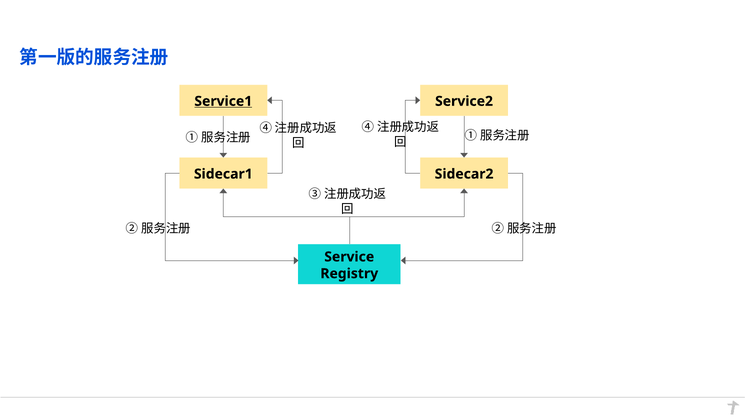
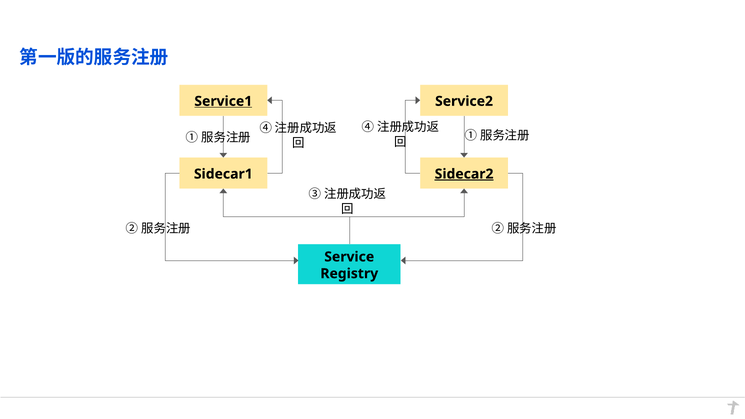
Sidecar2 underline: none -> present (464, 174)
